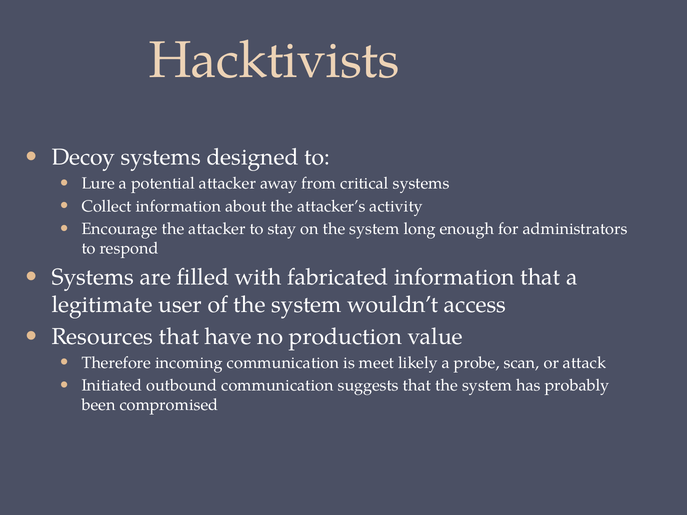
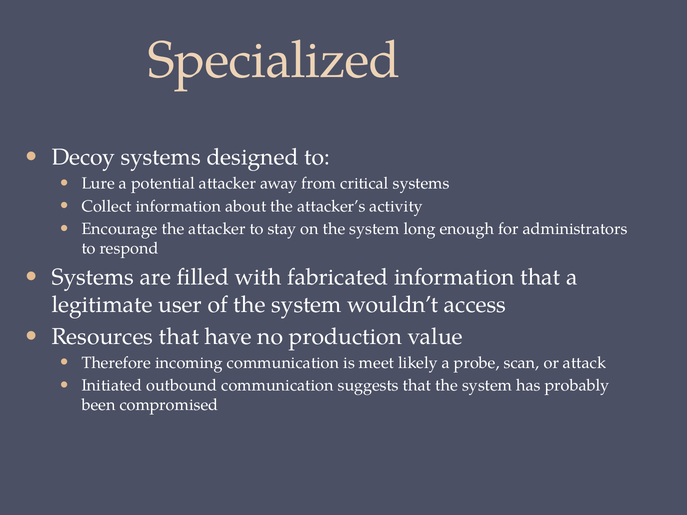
Hacktivists: Hacktivists -> Specialized (274, 60)
